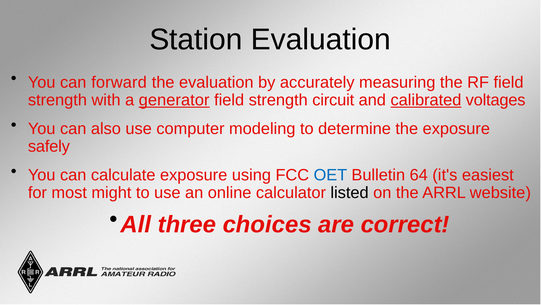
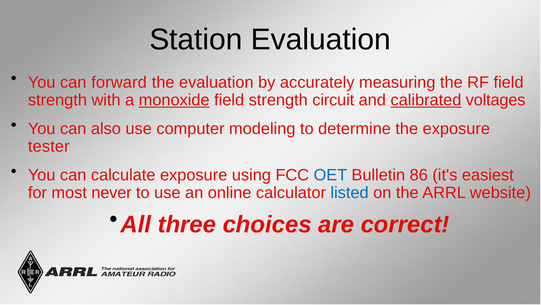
generator: generator -> monoxide (174, 100)
safely: safely -> tester (49, 146)
64: 64 -> 86 (419, 175)
might: might -> never (112, 192)
listed colour: black -> blue (350, 192)
